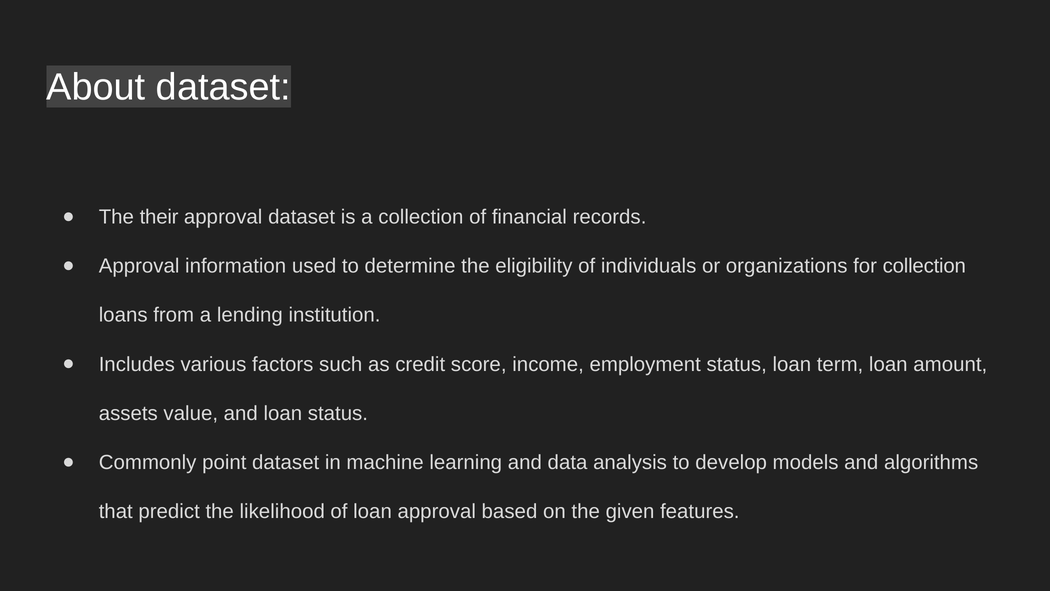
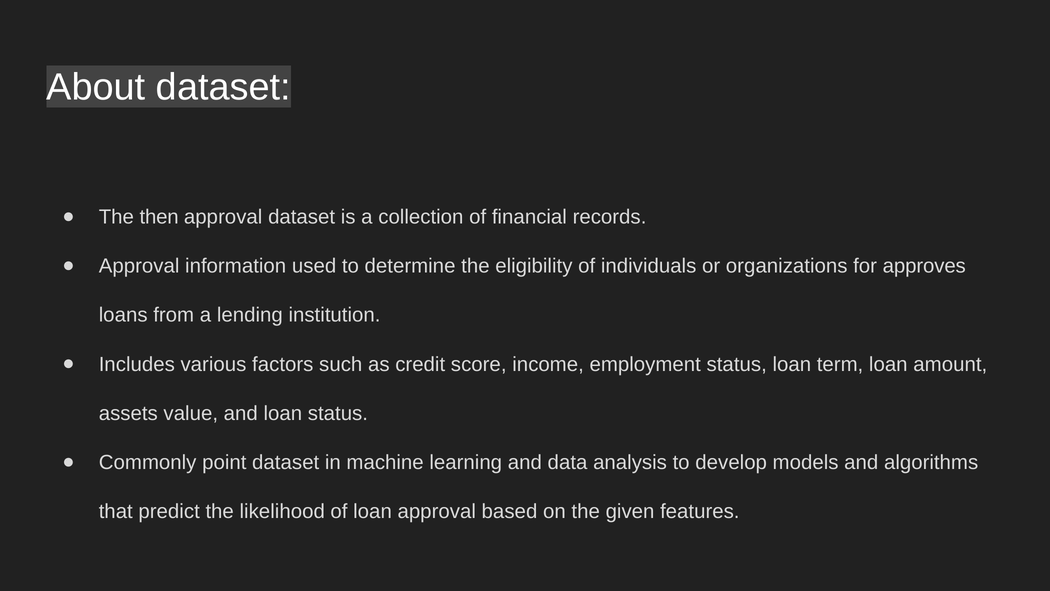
their: their -> then (159, 217)
for collection: collection -> approves (924, 266)
